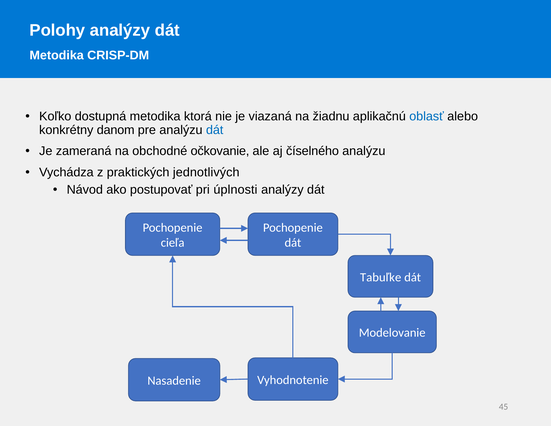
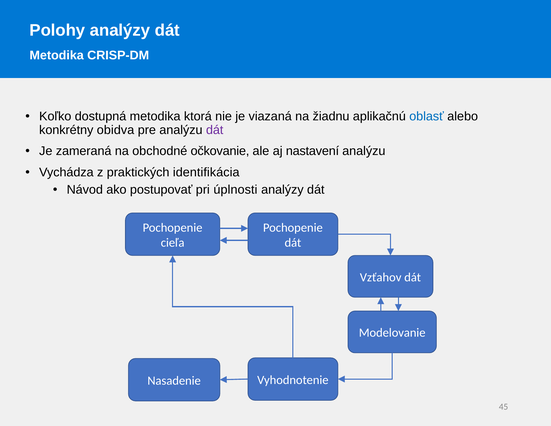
danom: danom -> obidva (116, 130)
dát colour: blue -> purple (215, 130)
číselného: číselného -> nastavení (312, 151)
jednotlivých: jednotlivých -> identifikácia (206, 172)
Tabuľke: Tabuľke -> Vzťahov (381, 277)
